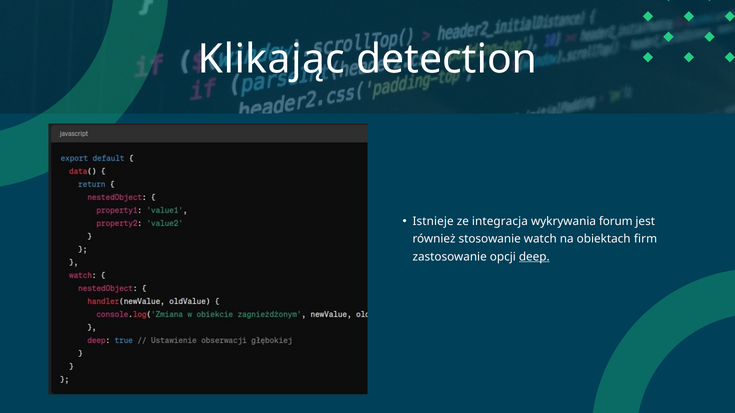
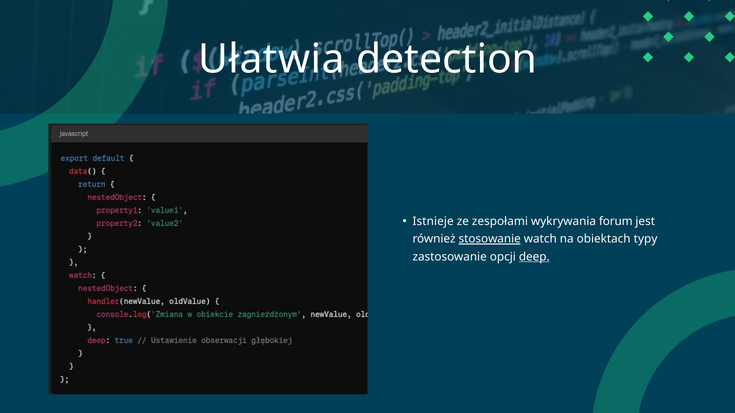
Klikając: Klikając -> Ułatwia (271, 59)
integracja: integracja -> zespołami (500, 222)
stosowanie underline: none -> present (490, 239)
firm: firm -> typy (646, 239)
